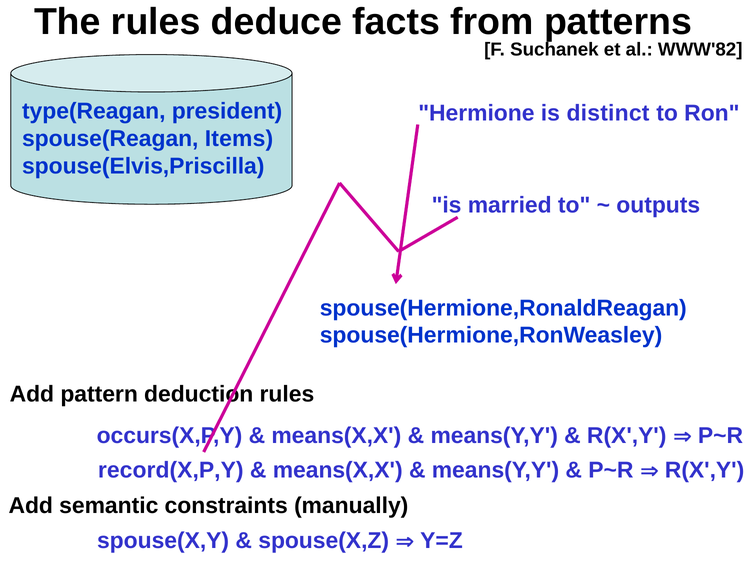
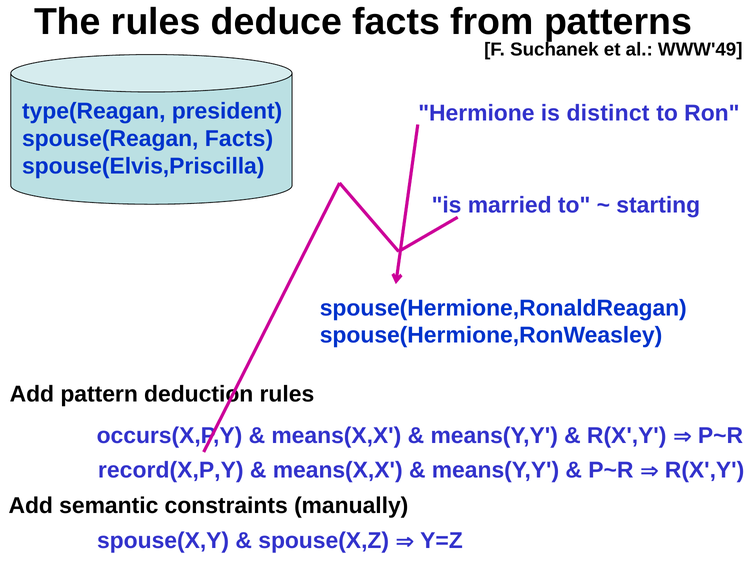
WWW'82: WWW'82 -> WWW'49 (700, 49)
spouse(Reagan Items: Items -> Facts (239, 139)
outputs: outputs -> starting (658, 205)
